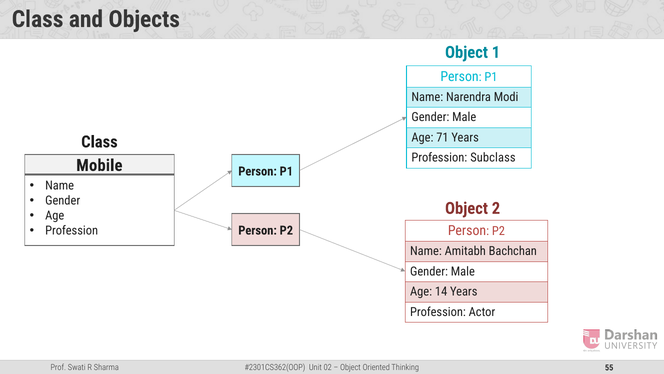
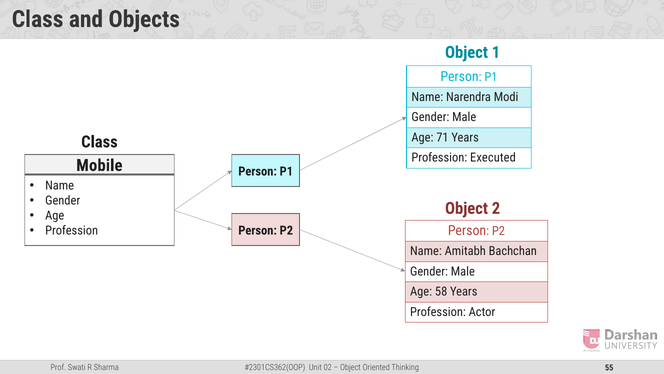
Subclass: Subclass -> Executed (493, 158)
14: 14 -> 58 (441, 291)
